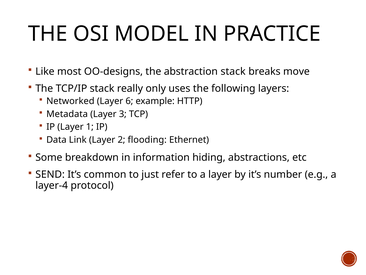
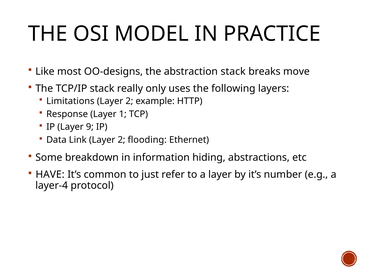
Networked: Networked -> Limitations (70, 101)
6: 6 -> 2 (129, 101)
Metadata: Metadata -> Response (67, 114)
3: 3 -> 1 (123, 114)
1: 1 -> 9 (90, 127)
SEND: SEND -> HAVE (50, 174)
